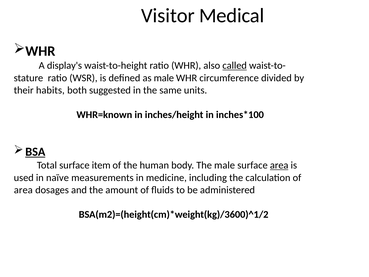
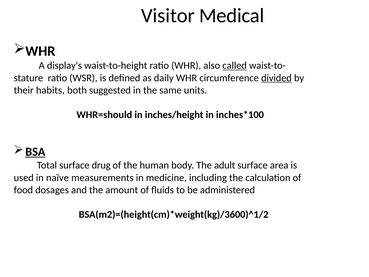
as male: male -> daily (164, 78)
divided underline: none -> present (276, 78)
WHR=known: WHR=known -> WHR=should (104, 115)
item: item -> drug (101, 165)
The male: male -> adult (225, 165)
area underline: present -> none (279, 165)
area: area -> food (23, 190)
